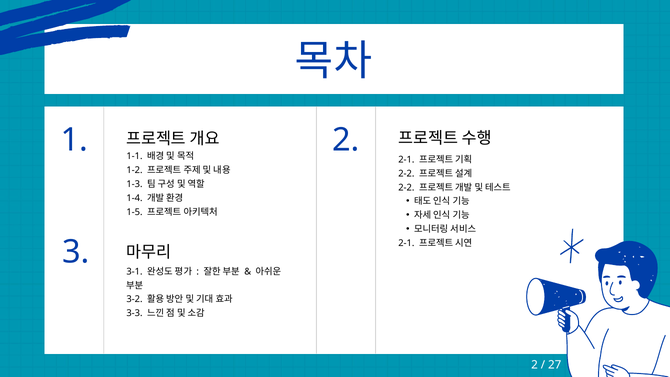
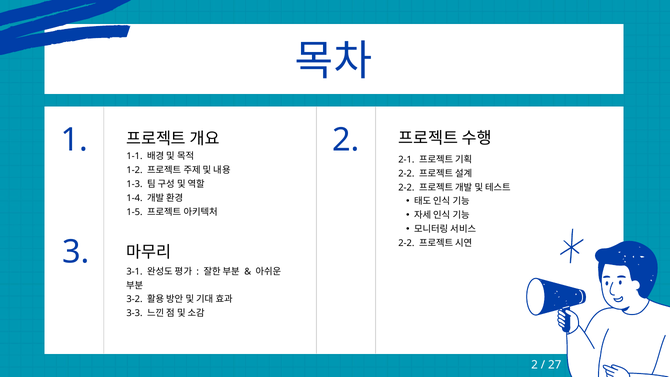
2-1: 2-1 -> 2-2 (406, 243)
